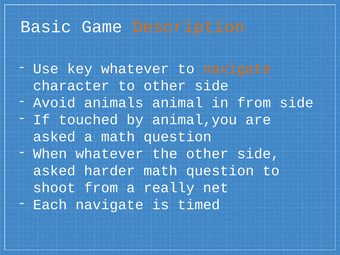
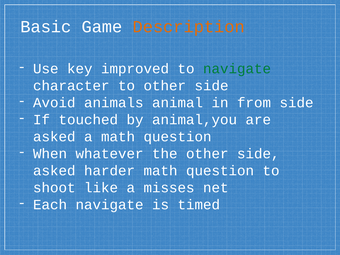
key whatever: whatever -> improved (135, 69)
navigate colour: orange -> green (237, 69)
shoot from: from -> like (101, 188)
really: really -> misses (169, 188)
